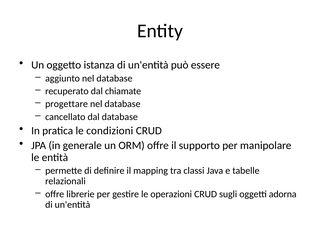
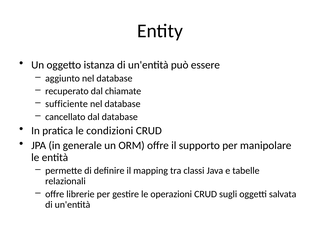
progettare: progettare -> sufficiente (67, 104)
adorna: adorna -> salvata (283, 194)
